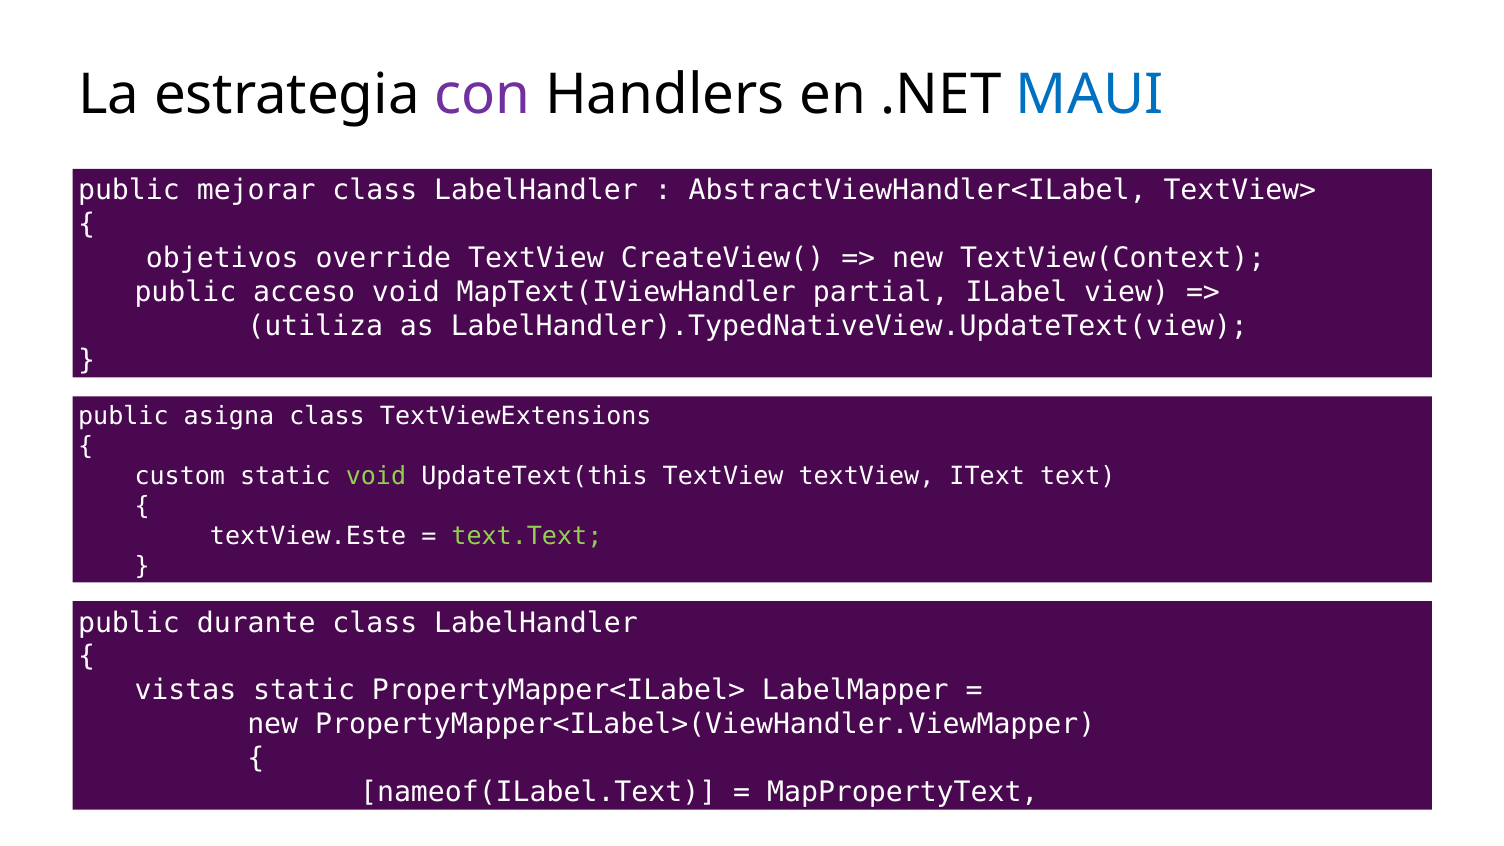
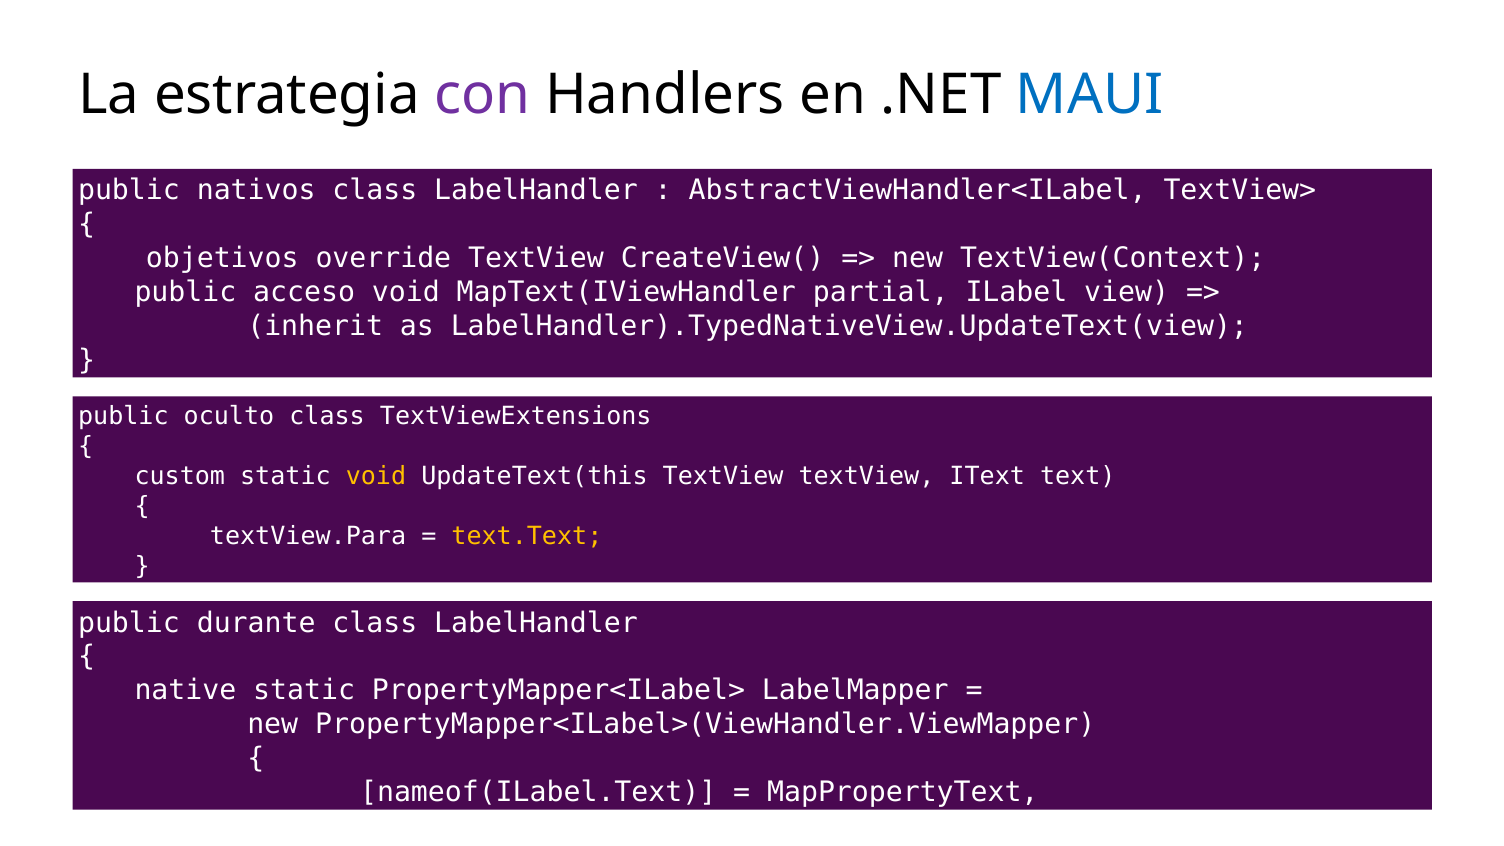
mejorar: mejorar -> nativos (256, 191)
utiliza: utiliza -> inherit (315, 326)
asigna: asigna -> oculto (229, 416)
void colour: light green -> yellow (376, 476)
textView.Este: textView.Este -> textView.Para (308, 536)
text.Text colour: light green -> yellow (527, 536)
vistas: vistas -> native (185, 690)
